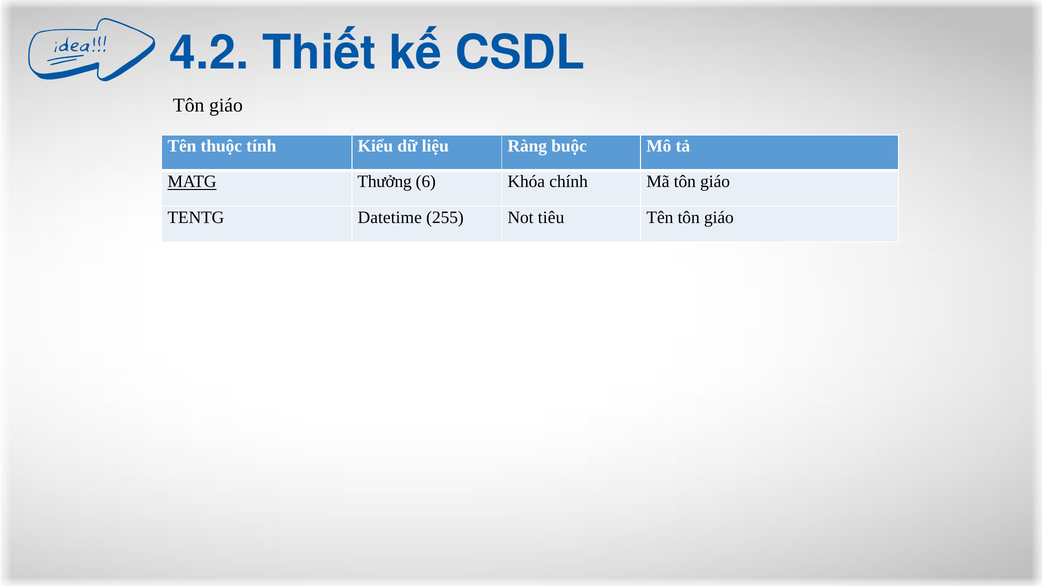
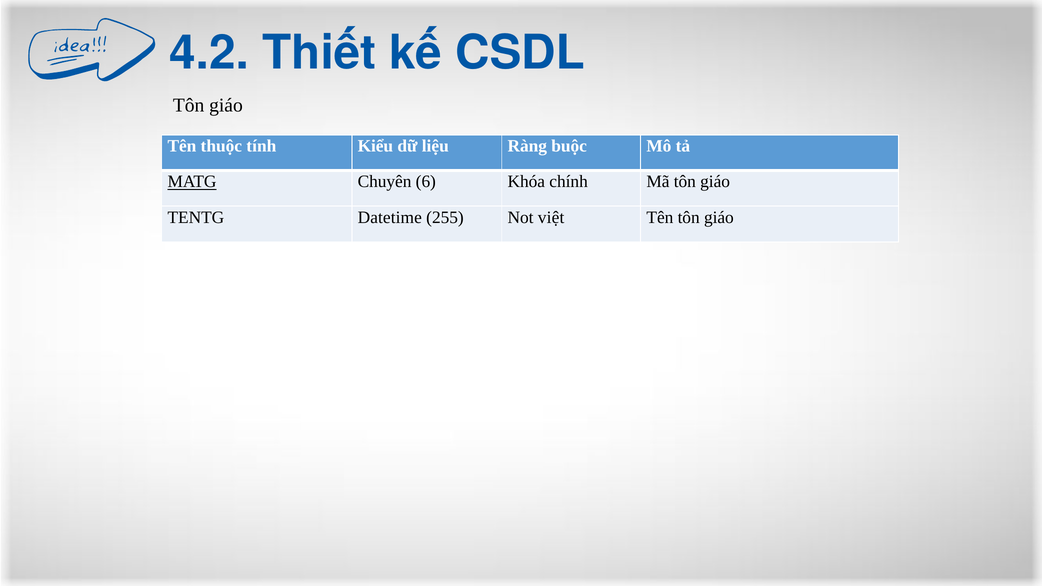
Thưởng: Thưởng -> Chuyên (385, 182)
tiêu: tiêu -> việt (551, 217)
